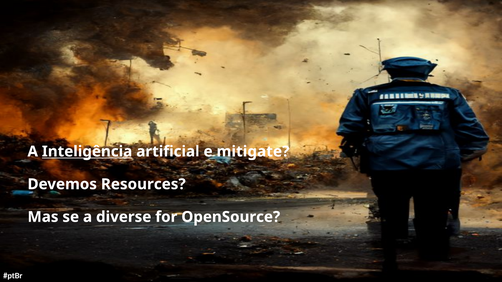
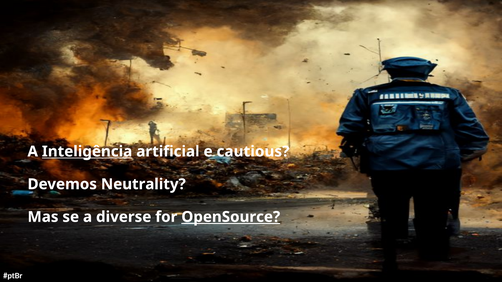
mitigate: mitigate -> cautious (253, 152)
Resources: Resources -> Neutrality (143, 184)
OpenSource underline: none -> present (231, 217)
